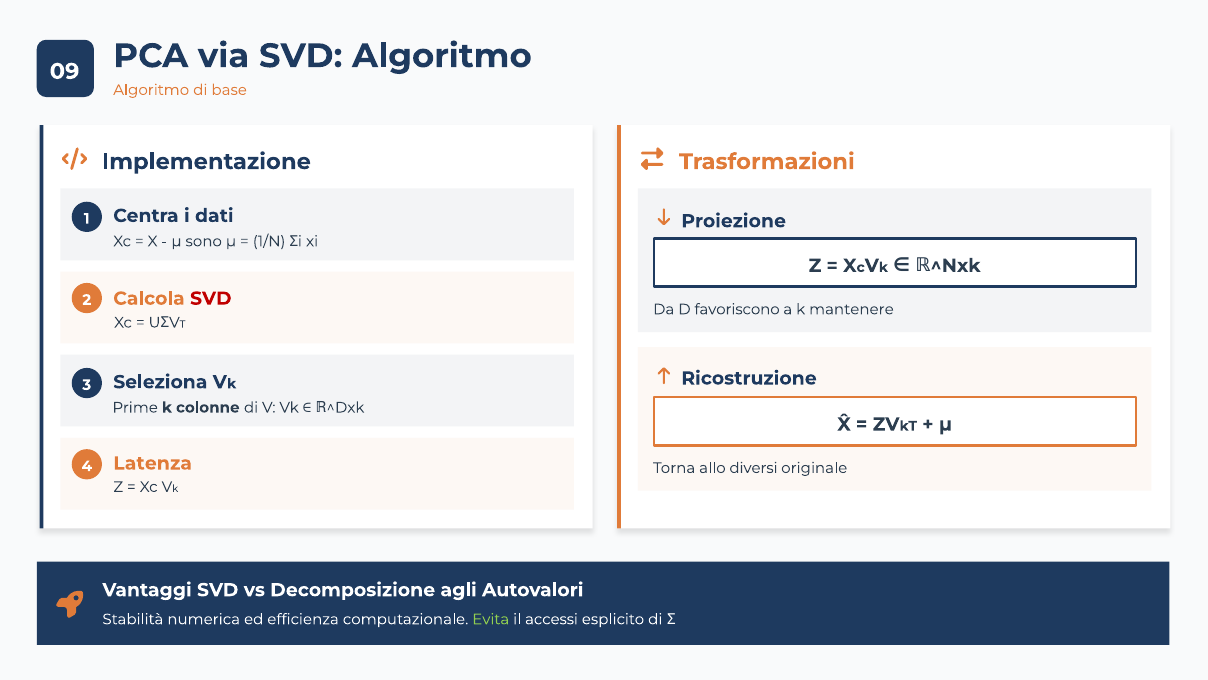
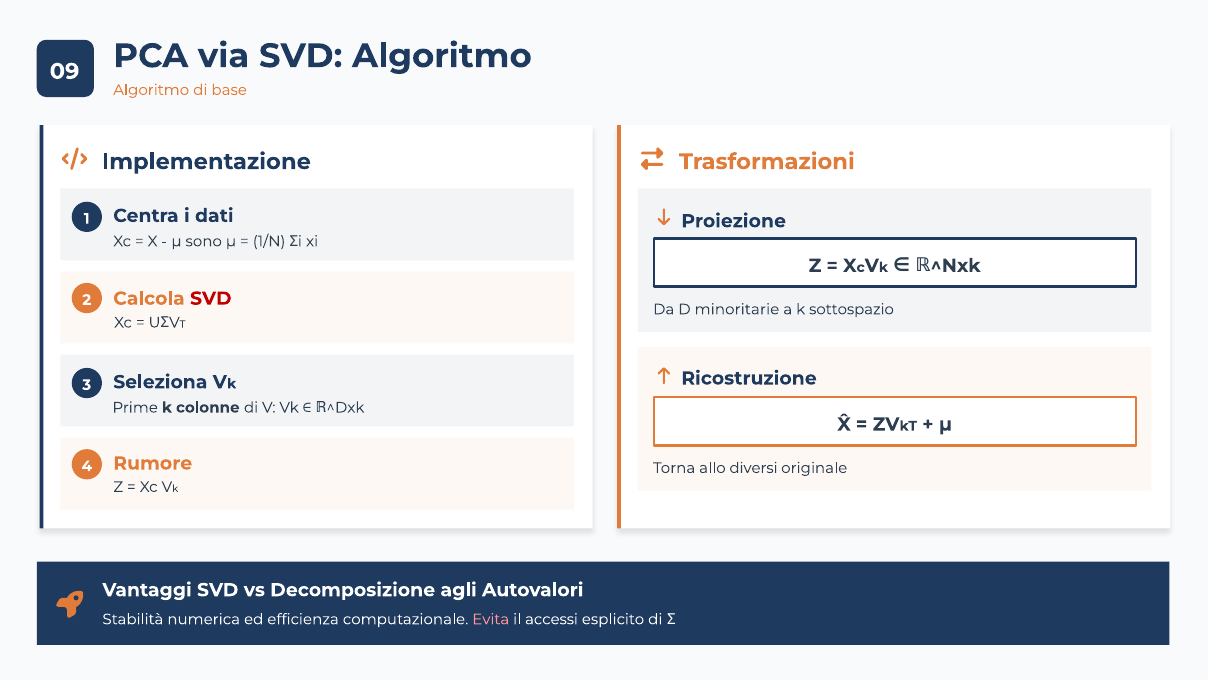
favoriscono: favoriscono -> minoritarie (737, 309)
mantenere: mantenere -> sottospazio (851, 309)
Latenza: Latenza -> Rumore (153, 463)
Evita colour: light green -> pink (491, 619)
